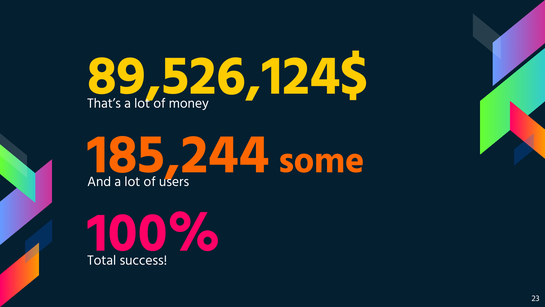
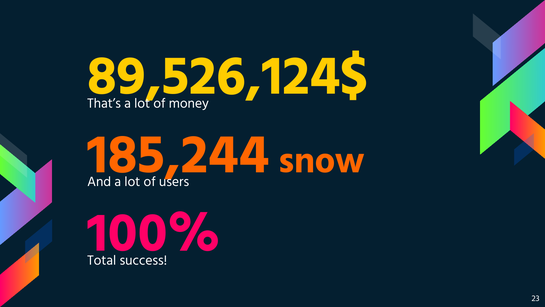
some: some -> snow (321, 160)
